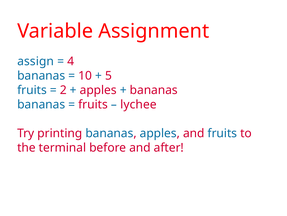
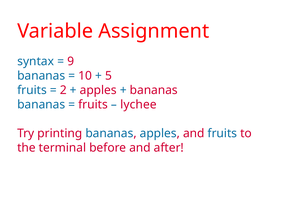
assign: assign -> syntax (36, 61)
4: 4 -> 9 (71, 61)
